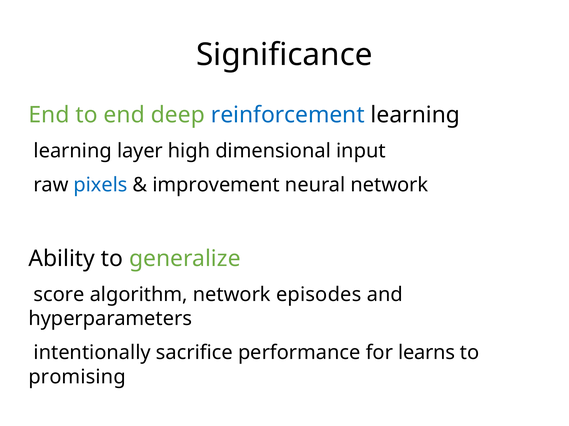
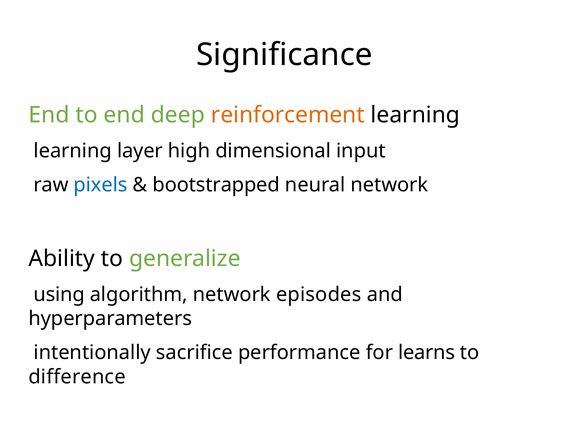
reinforcement colour: blue -> orange (288, 115)
improvement: improvement -> bootstrapped (216, 185)
score: score -> using (59, 295)
promising: promising -> difference (77, 377)
